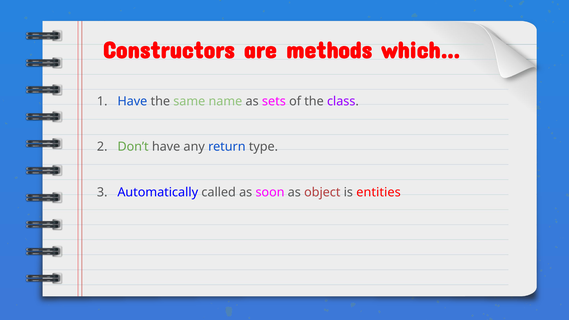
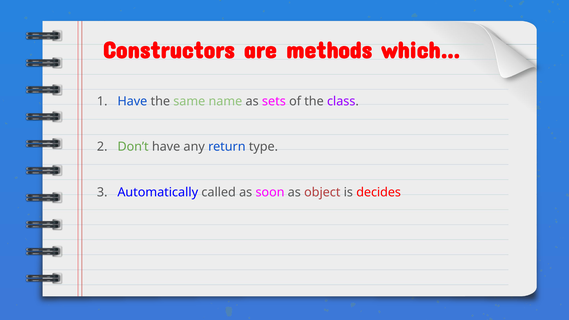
entities: entities -> decides (379, 192)
